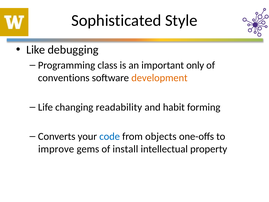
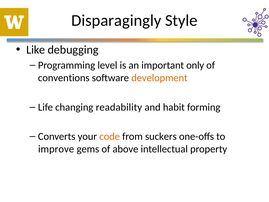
Sophisticated: Sophisticated -> Disparagingly (116, 20)
class: class -> level (107, 65)
code colour: blue -> orange (110, 136)
objects: objects -> suckers (161, 136)
install: install -> above (125, 149)
